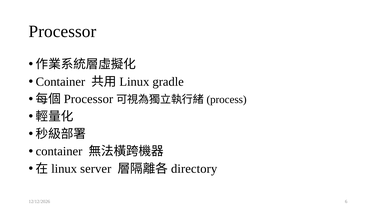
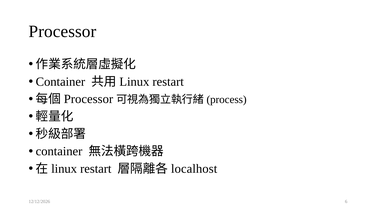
gradle: gradle -> restart (168, 82)
server: server -> restart (96, 169)
directory: directory -> localhost (194, 169)
